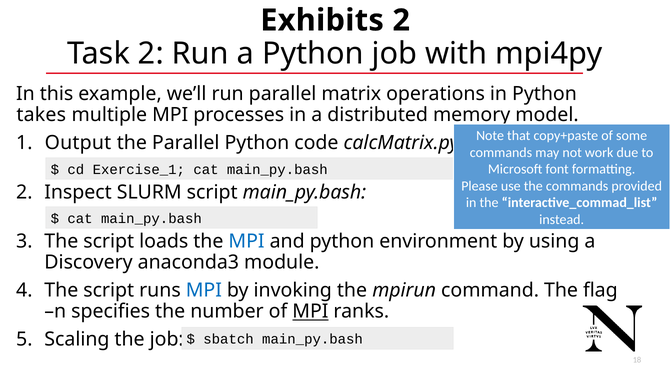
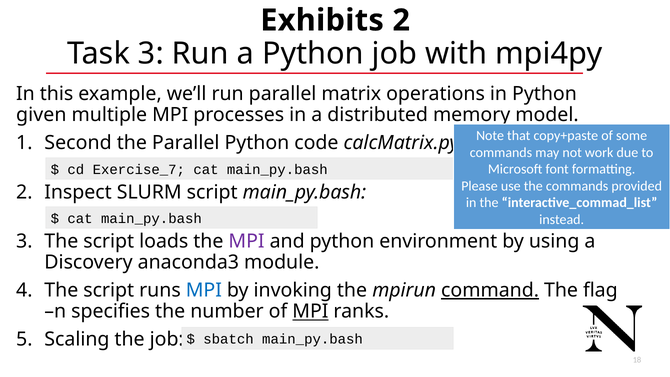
Task 2: 2 -> 3 (151, 54)
takes: takes -> given (41, 115)
Output: Output -> Second (78, 143)
Exercise_1: Exercise_1 -> Exercise_7 (139, 170)
MPI colour: blue -> purple (247, 241)
command underline: none -> present (490, 290)
